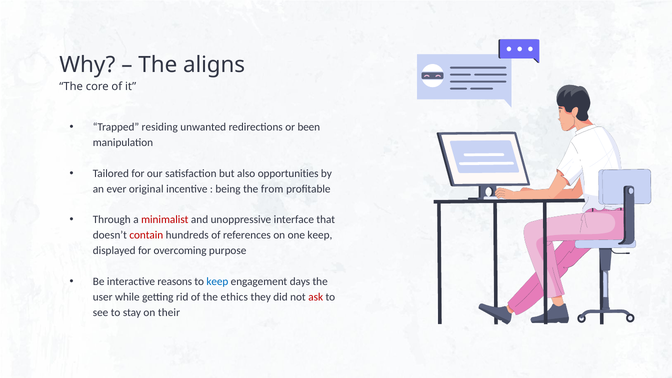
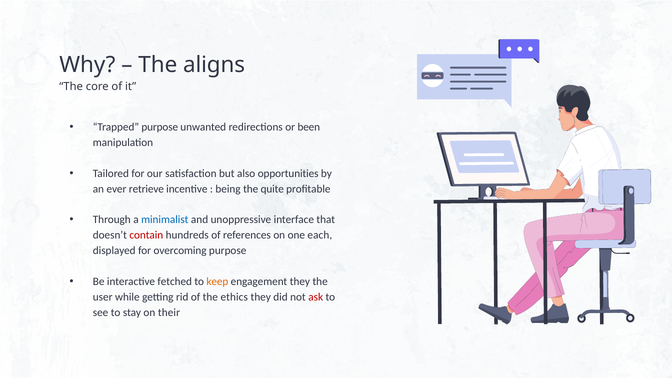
Trapped residing: residing -> purpose (160, 127)
original: original -> retrieve (146, 189)
from: from -> quite (272, 189)
minimalist colour: red -> blue (165, 220)
one keep: keep -> each (320, 235)
reasons: reasons -> fetched (175, 282)
keep colour: blue -> orange (217, 282)
engagement days: days -> they (300, 282)
